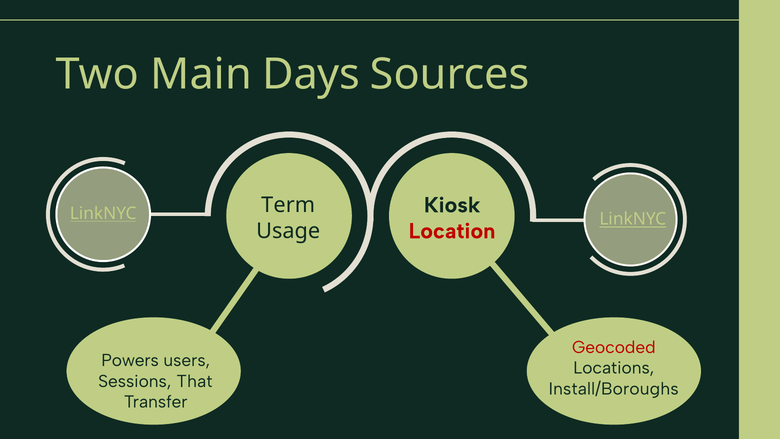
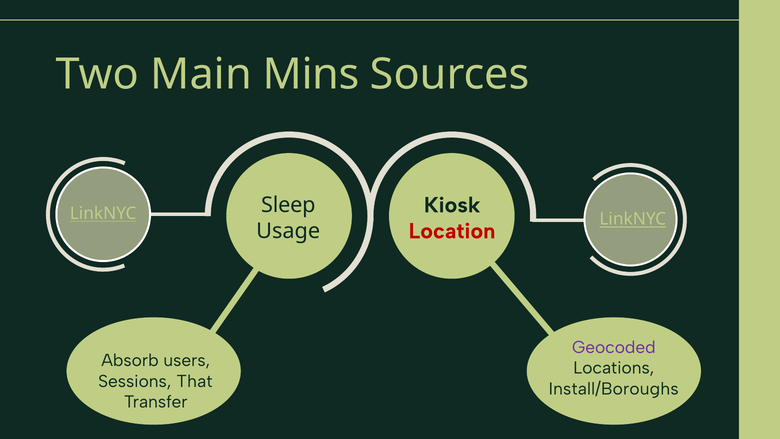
Days: Days -> Mins (311, 74)
Term: Term -> Sleep (288, 205)
Geocoded colour: red -> purple (614, 347)
Powers: Powers -> Absorb (130, 360)
